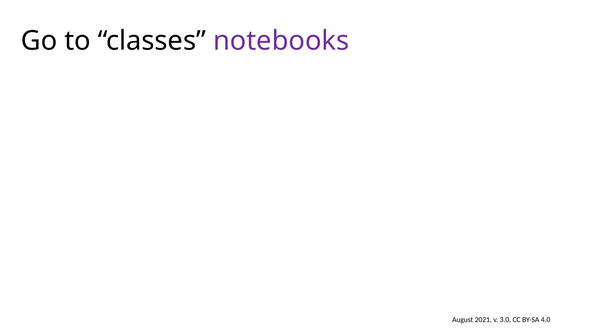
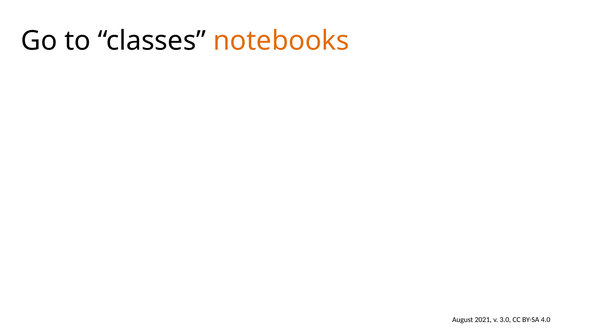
notebooks colour: purple -> orange (281, 41)
